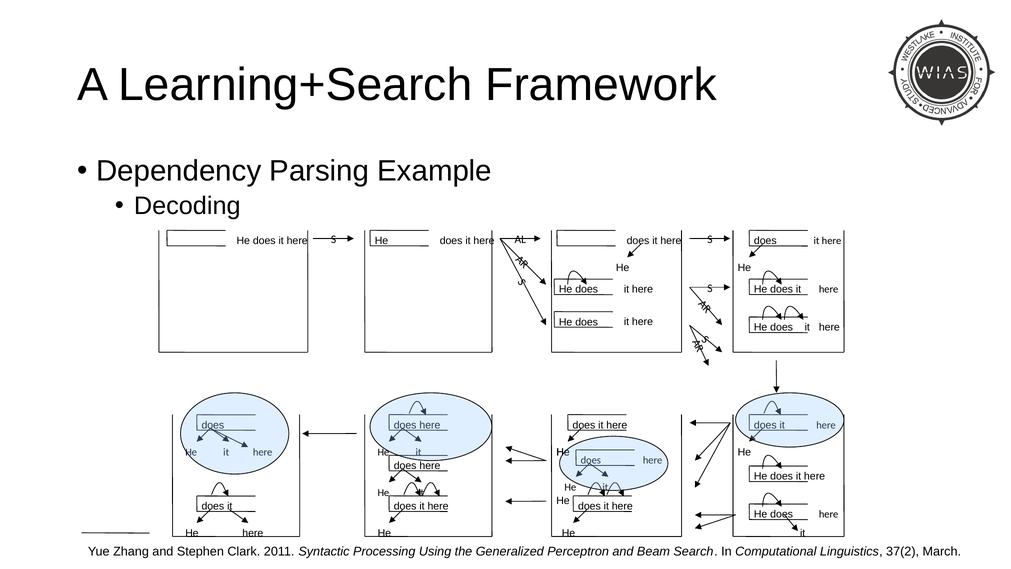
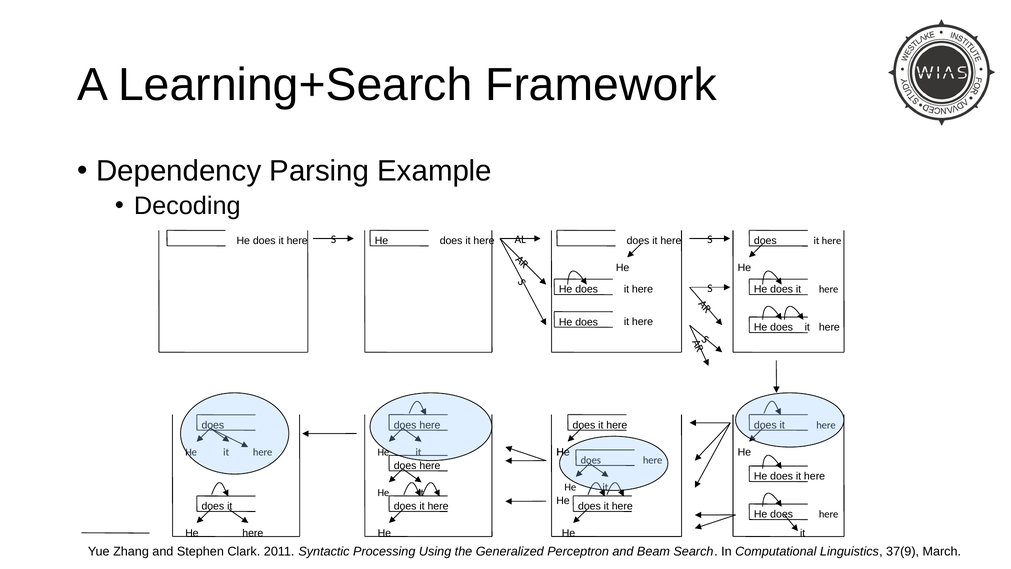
37(2: 37(2 -> 37(9 (903, 551)
